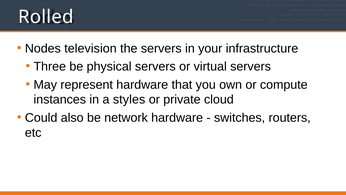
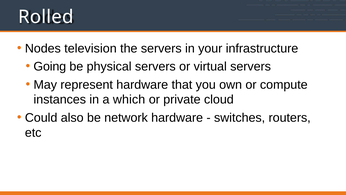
Three: Three -> Going (50, 66)
styles: styles -> which (129, 99)
